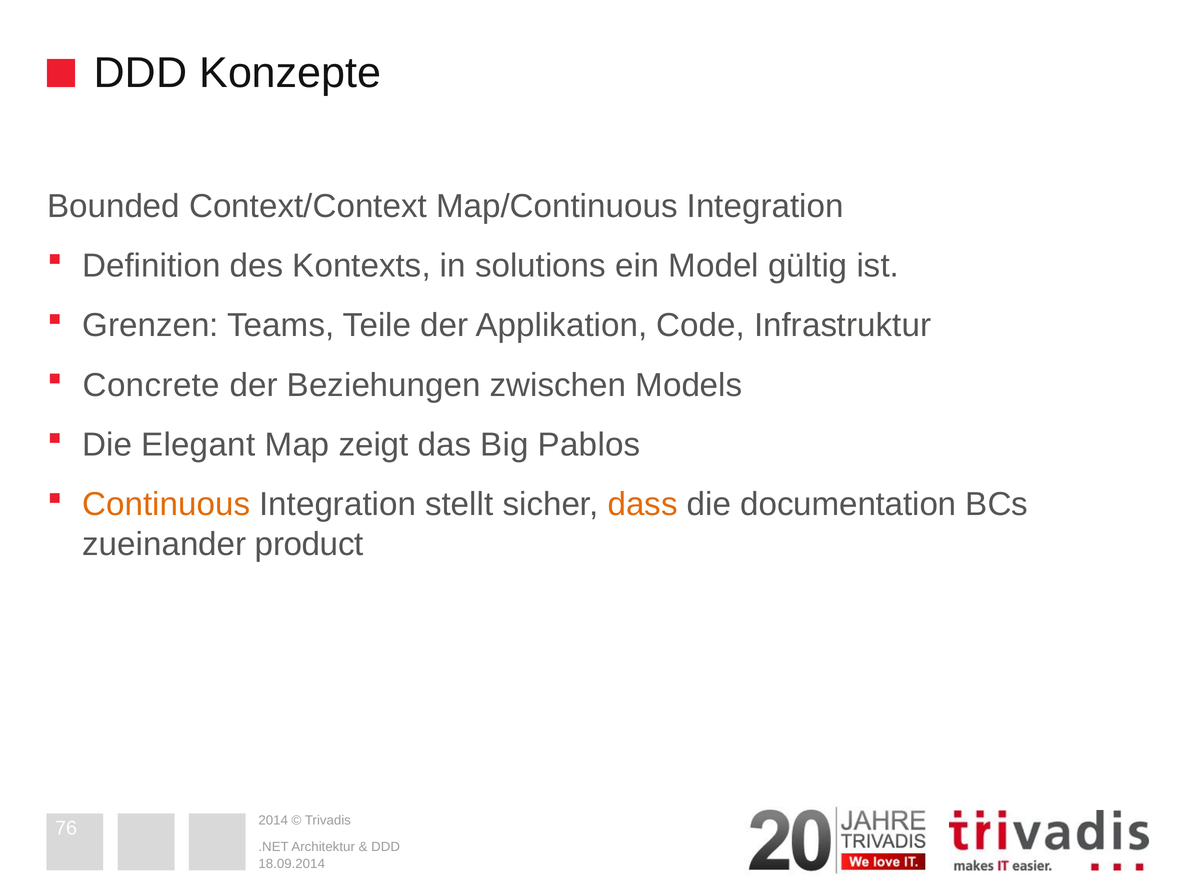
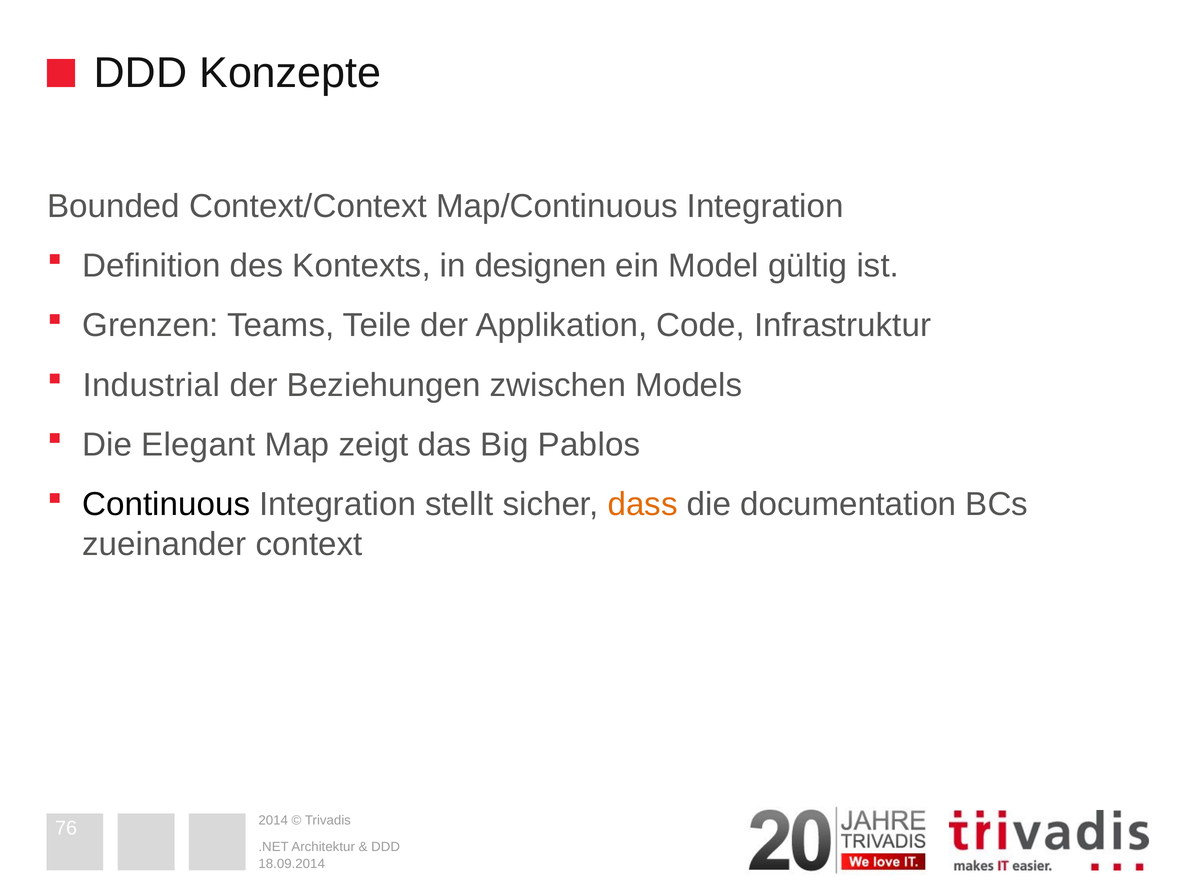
solutions: solutions -> designen (541, 266)
Concrete: Concrete -> Industrial (151, 385)
Continuous colour: orange -> black (166, 504)
product: product -> context (309, 544)
